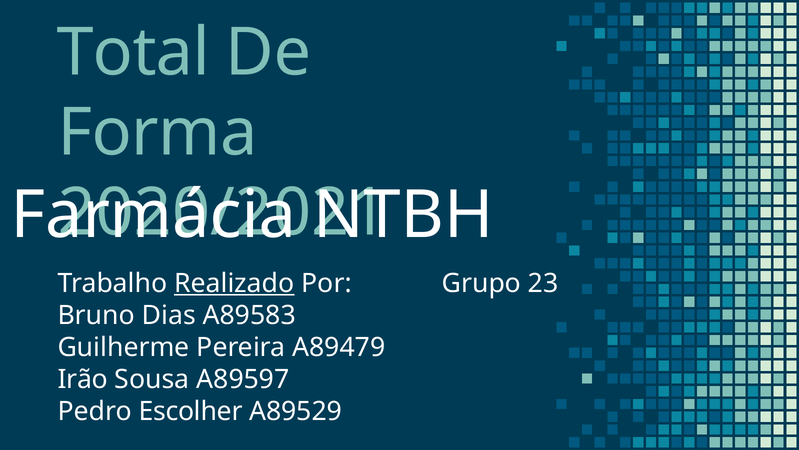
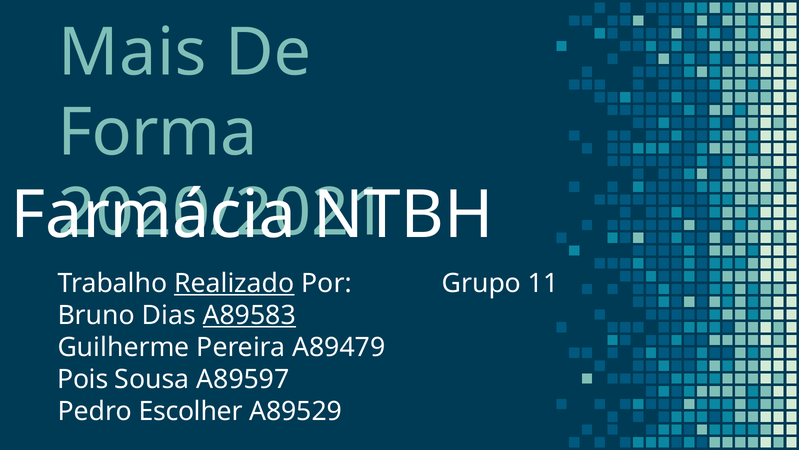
Total: Total -> Mais (132, 53)
23: 23 -> 11 (543, 283)
A89583 underline: none -> present (249, 315)
Irão: Irão -> Pois (83, 379)
